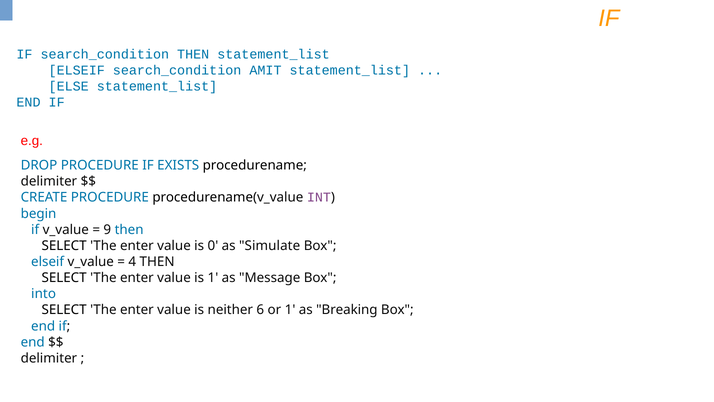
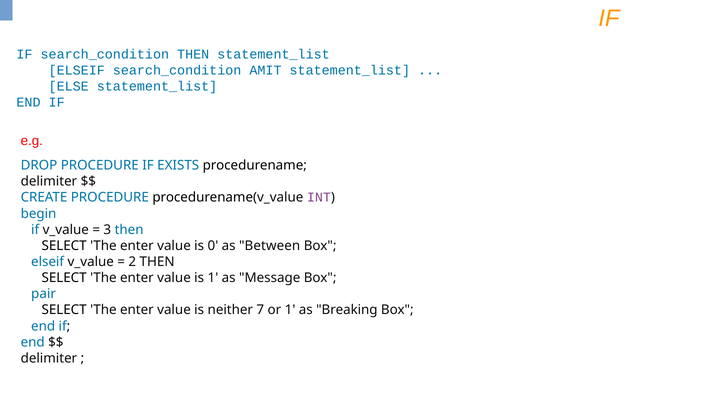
9: 9 -> 3 (107, 229)
Simulate: Simulate -> Between (270, 246)
4: 4 -> 2 (132, 262)
into: into -> pair (44, 294)
6: 6 -> 7 (260, 310)
